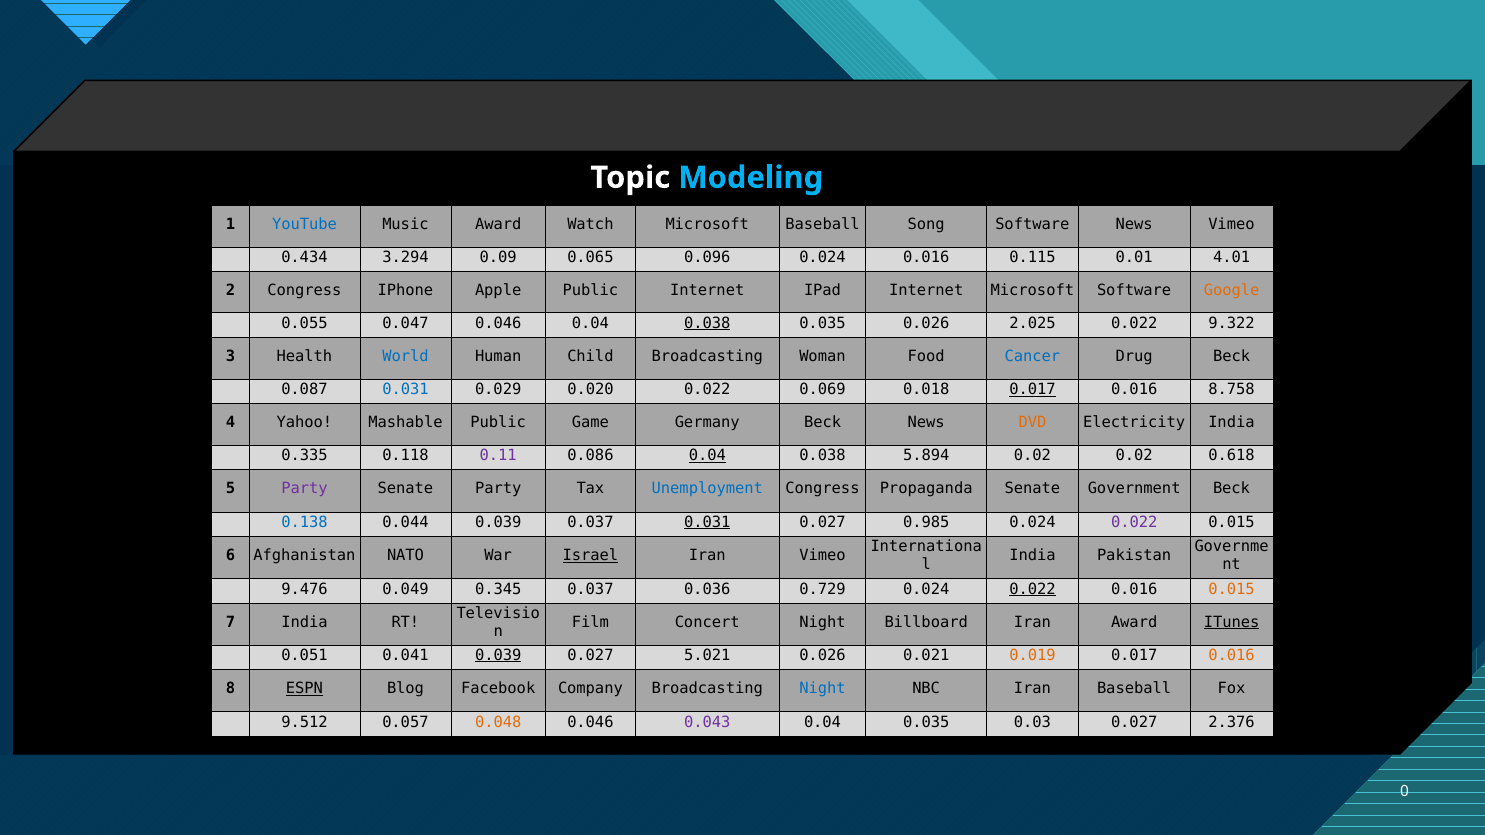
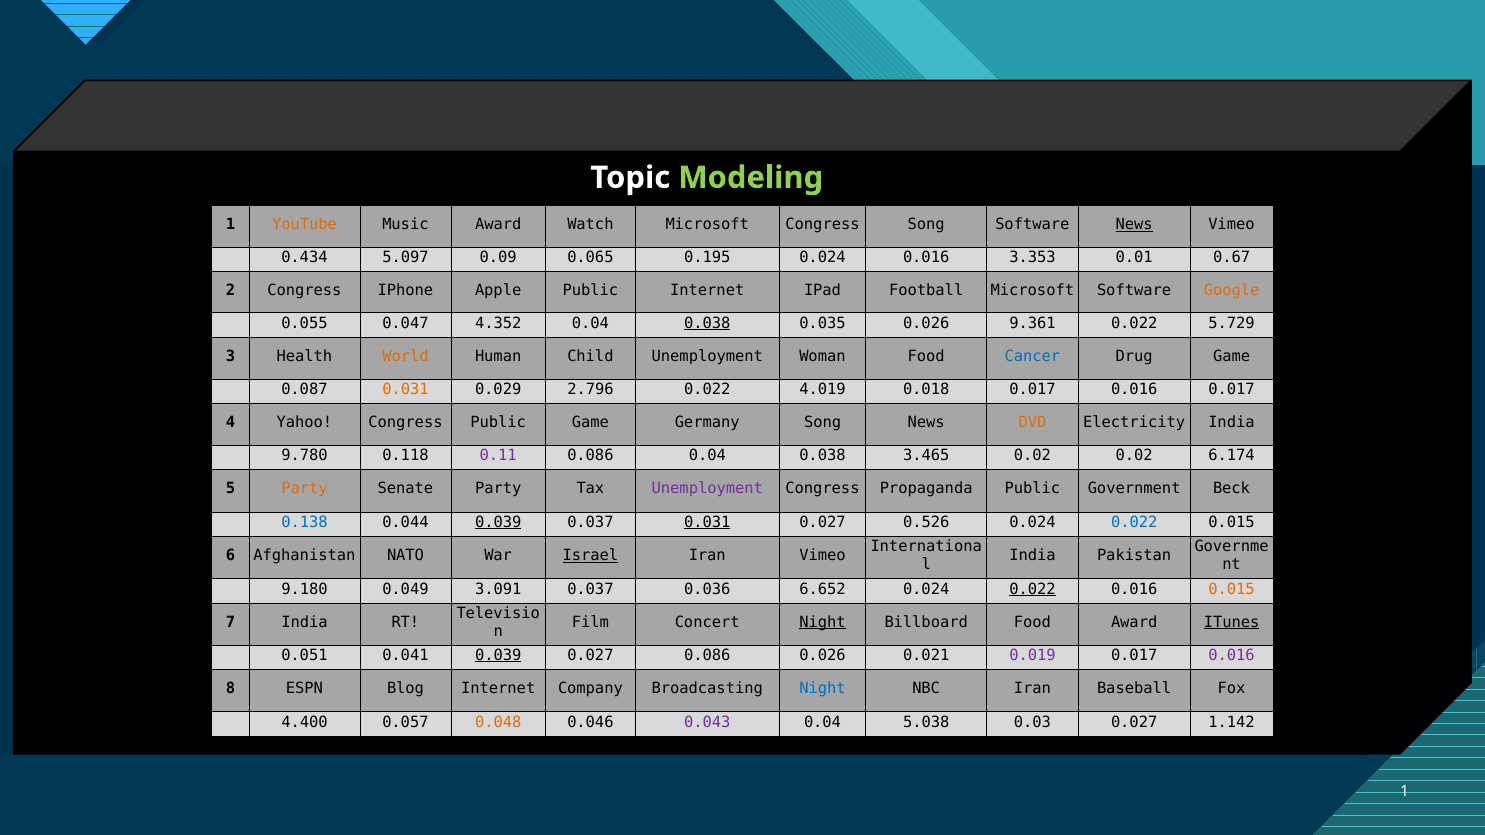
Modeling colour: light blue -> light green (751, 178)
YouTube colour: blue -> orange (304, 225)
Microsoft Baseball: Baseball -> Congress (823, 225)
News underline: none -> present (1134, 225)
3.294: 3.294 -> 5.097 (406, 258)
0.096: 0.096 -> 0.195 (707, 258)
0.115: 0.115 -> 3.353 (1033, 258)
4.01: 4.01 -> 0.67 (1232, 258)
IPad Internet: Internet -> Football (926, 290)
0.047 0.046: 0.046 -> 4.352 (498, 323)
2.025: 2.025 -> 9.361 (1033, 323)
9.322: 9.322 -> 5.729 (1232, 323)
World colour: blue -> orange (406, 357)
Child Broadcasting: Broadcasting -> Unemployment (707, 357)
Drug Beck: Beck -> Game (1232, 357)
0.031 colour: blue -> orange (406, 390)
0.020: 0.020 -> 2.796 (590, 390)
0.069: 0.069 -> 4.019 (823, 390)
0.017 underline: present -> none (1033, 390)
0.016 8.758: 8.758 -> 0.017 (1232, 390)
Yahoo Mashable: Mashable -> Congress (405, 423)
Germany Beck: Beck -> Song (823, 423)
0.335: 0.335 -> 9.780 (304, 456)
0.04 underline: present -> none (707, 456)
5.894: 5.894 -> 3.465 (926, 456)
0.618: 0.618 -> 6.174 (1232, 456)
Party colour: purple -> orange (304, 489)
Unemployment colour: blue -> purple (707, 489)
Propaganda Senate: Senate -> Public (1032, 489)
0.039 underline: none -> present (498, 522)
0.985: 0.985 -> 0.526 (926, 522)
0.022 colour: purple -> blue (1134, 522)
9.476: 9.476 -> 9.180 (304, 589)
0.345: 0.345 -> 3.091 (498, 589)
0.729: 0.729 -> 6.652 (823, 589)
Night underline: none -> present (823, 622)
Billboard Iran: Iran -> Food (1033, 622)
0.027 5.021: 5.021 -> 0.086 (707, 655)
0.019 colour: orange -> purple (1033, 655)
0.016 colour: orange -> purple (1232, 655)
ESPN underline: present -> none (305, 689)
Blog Facebook: Facebook -> Internet (498, 689)
9.512: 9.512 -> 4.400 (304, 722)
0.04 0.035: 0.035 -> 5.038 (926, 722)
2.376: 2.376 -> 1.142 (1232, 722)
0: 0 -> 1 (1405, 791)
